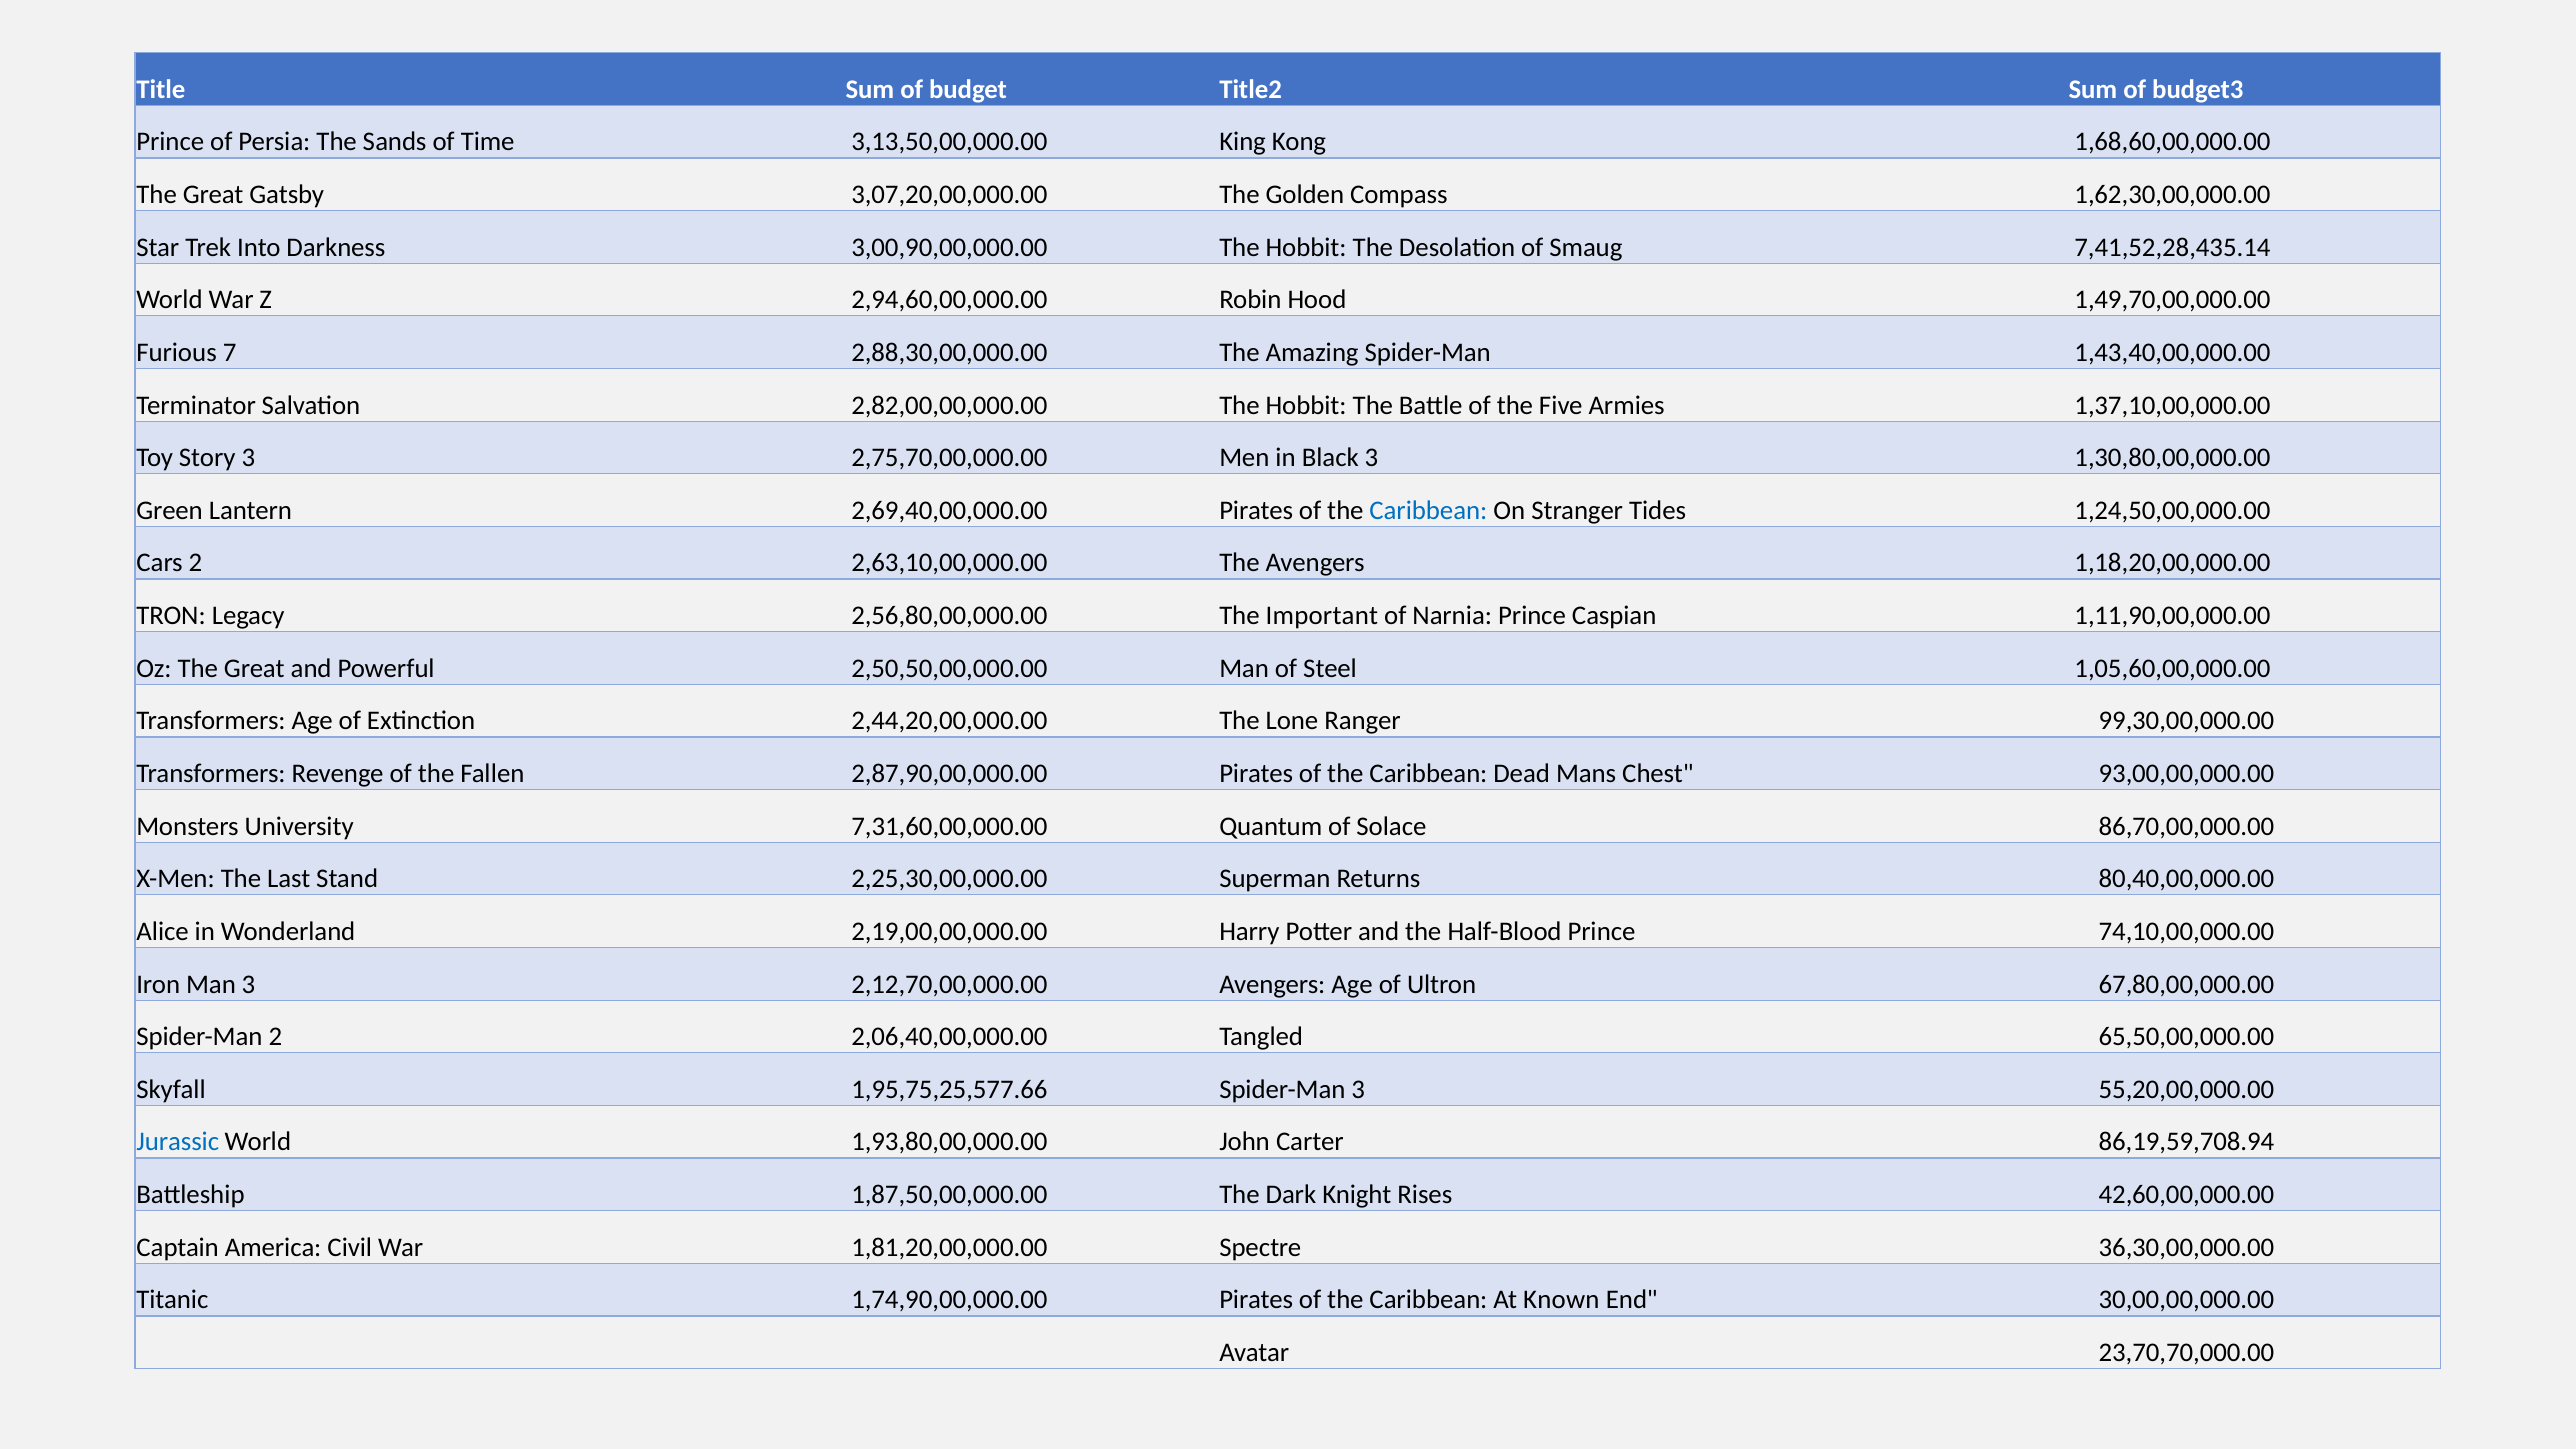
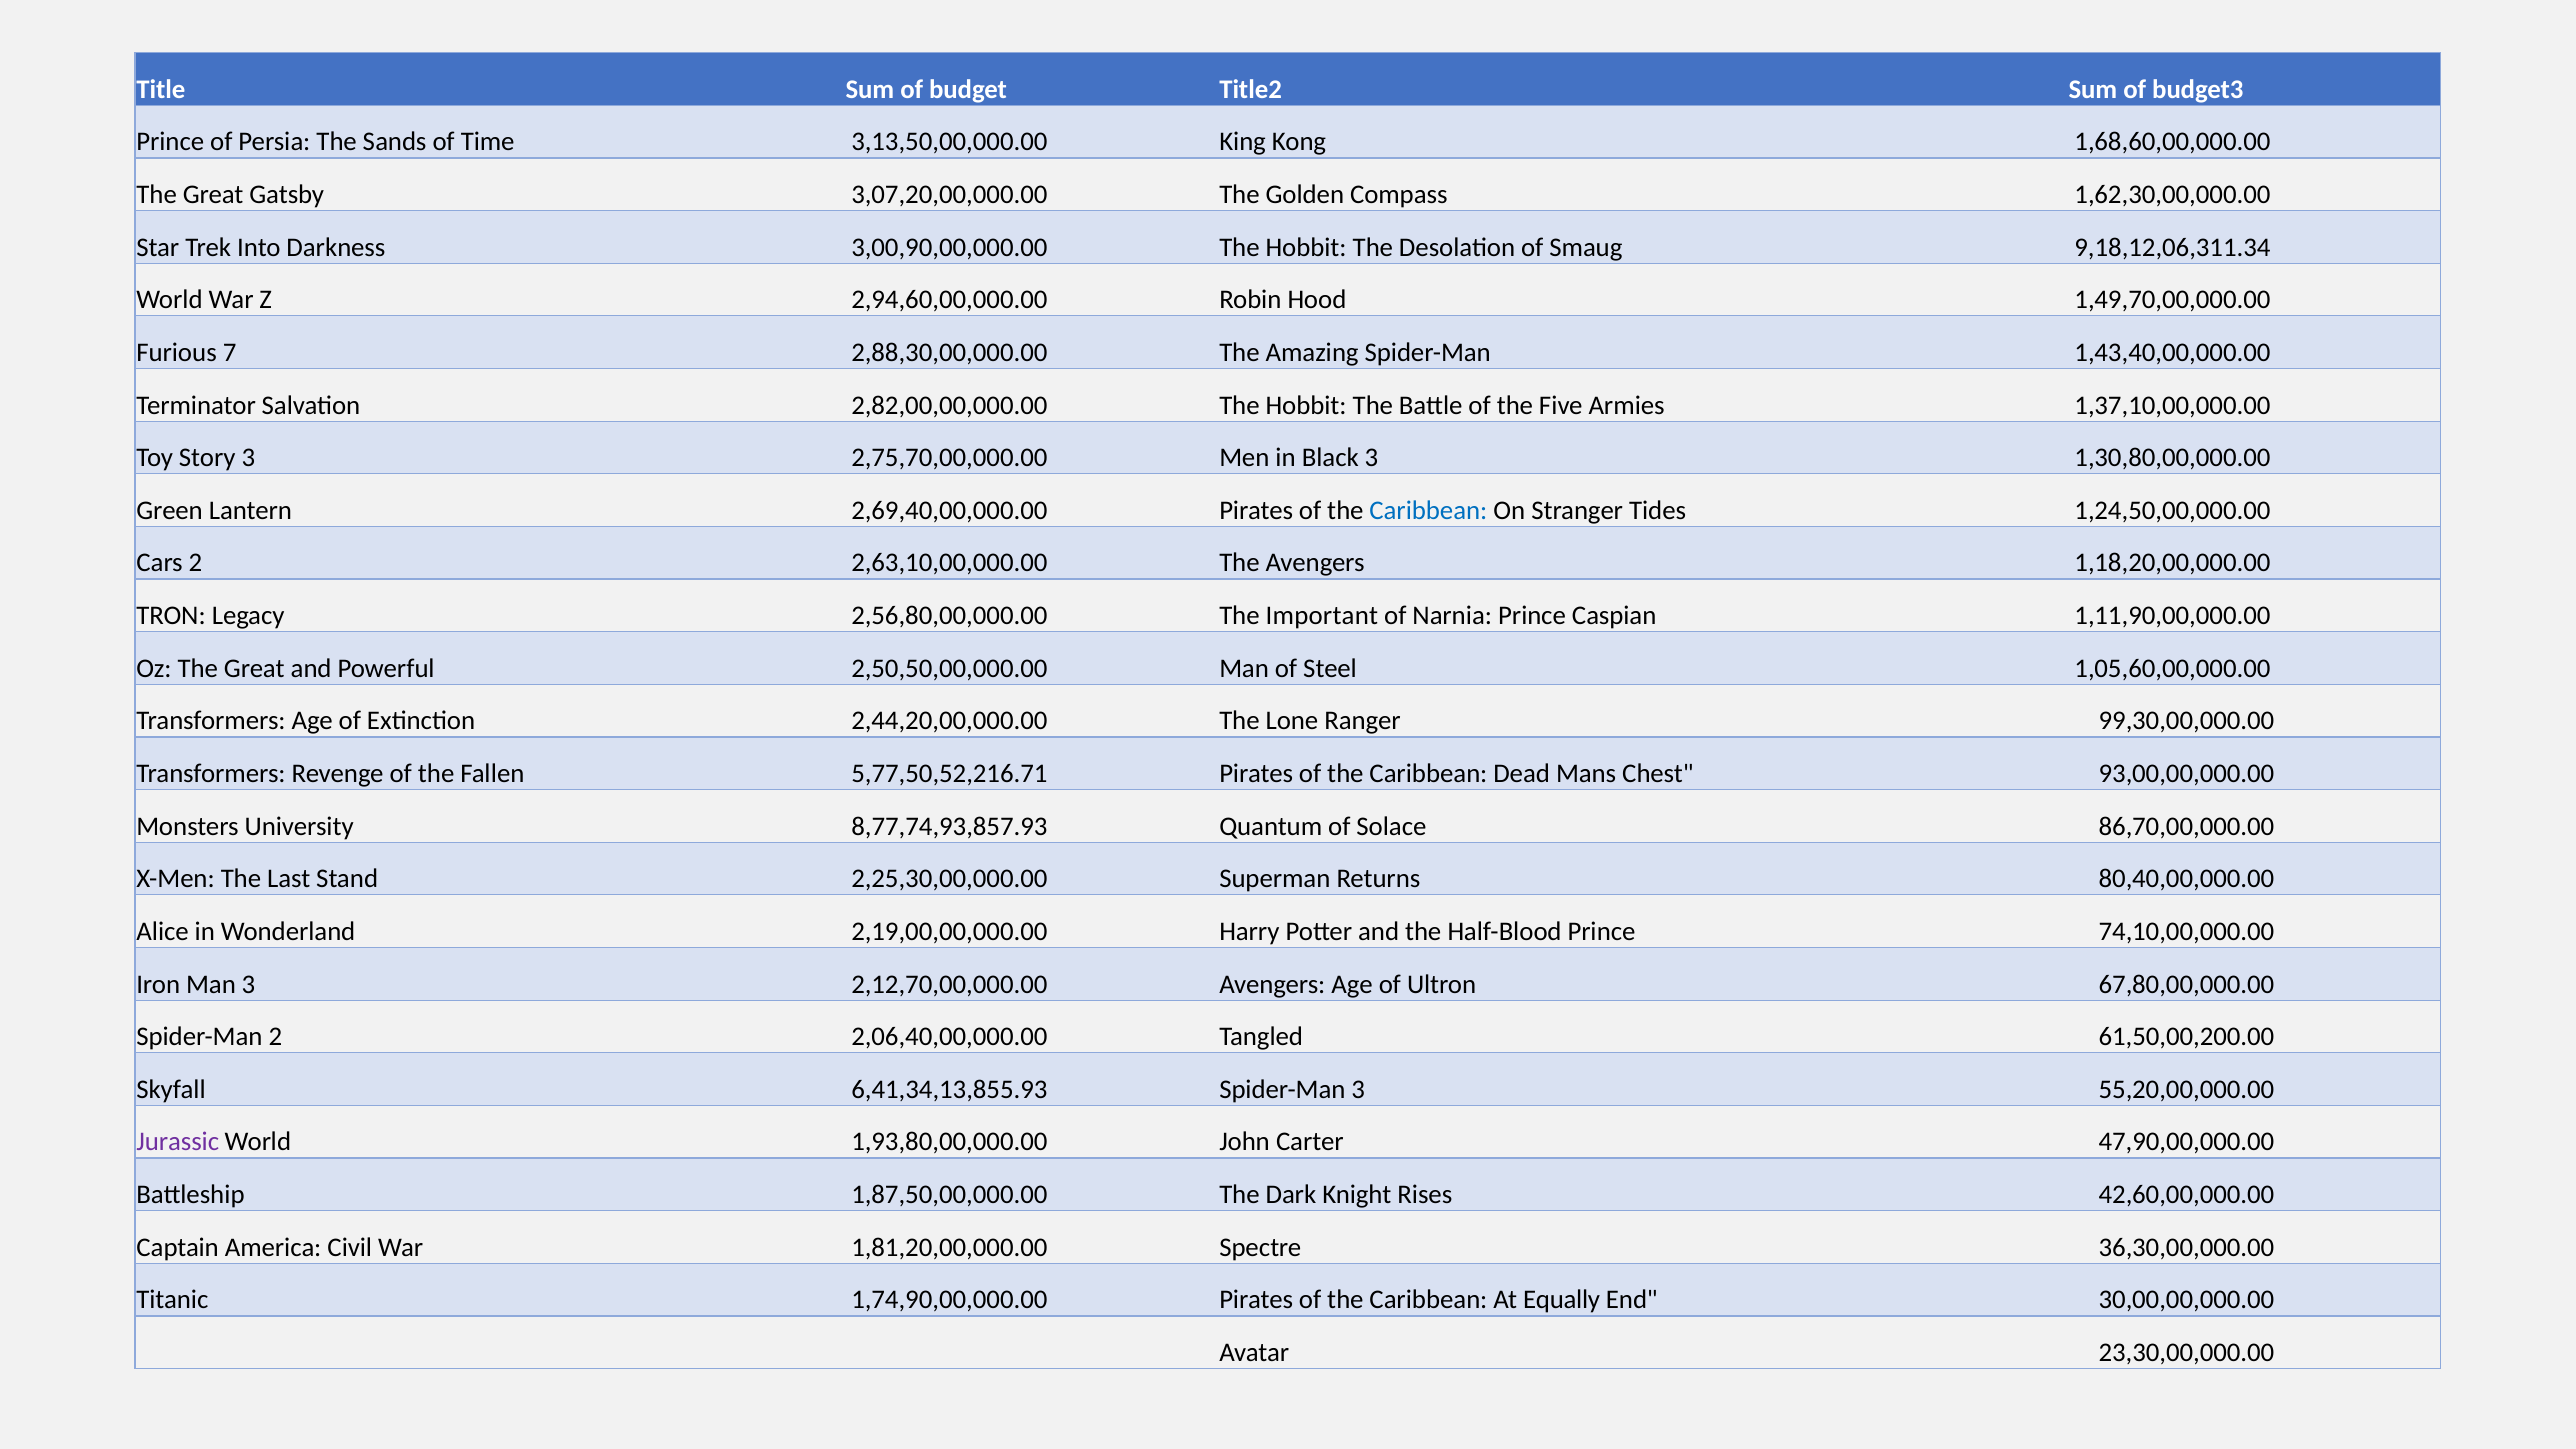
7,41,52,28,435.14: 7,41,52,28,435.14 -> 9,18,12,06,311.34 (2172, 247)
2,87,90,00,000.00: 2,87,90,00,000.00 -> 5,77,50,52,216.71 (949, 774)
7,31,60,00,000.00: 7,31,60,00,000.00 -> 8,77,74,93,857.93 (949, 826)
65,50,00,000.00: 65,50,00,000.00 -> 61,50,00,200.00 (2186, 1037)
1,95,75,25,577.66: 1,95,75,25,577.66 -> 6,41,34,13,855.93 (949, 1089)
Jurassic colour: blue -> purple (178, 1142)
86,19,59,708.94: 86,19,59,708.94 -> 47,90,00,000.00 (2186, 1142)
Known: Known -> Equally (1562, 1300)
23,70,70,000.00: 23,70,70,000.00 -> 23,30,00,000.00 (2186, 1353)
